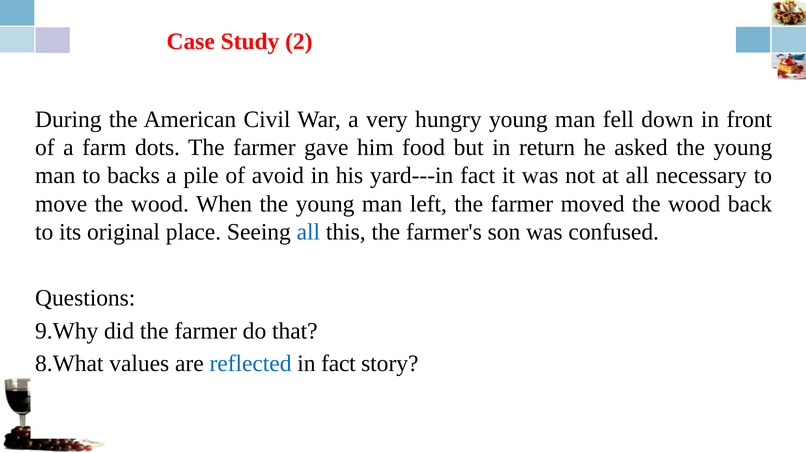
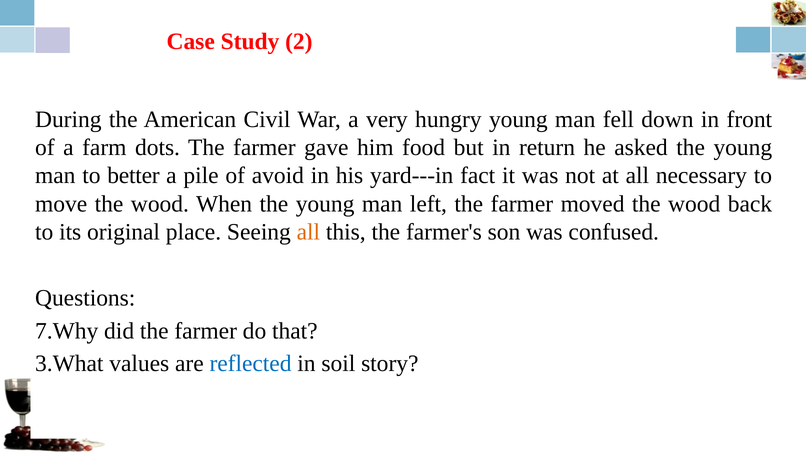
backs: backs -> better (133, 176)
all colour: blue -> orange (308, 232)
9.Why: 9.Why -> 7.Why (67, 331)
8.What: 8.What -> 3.What (69, 364)
in fact: fact -> soil (338, 364)
